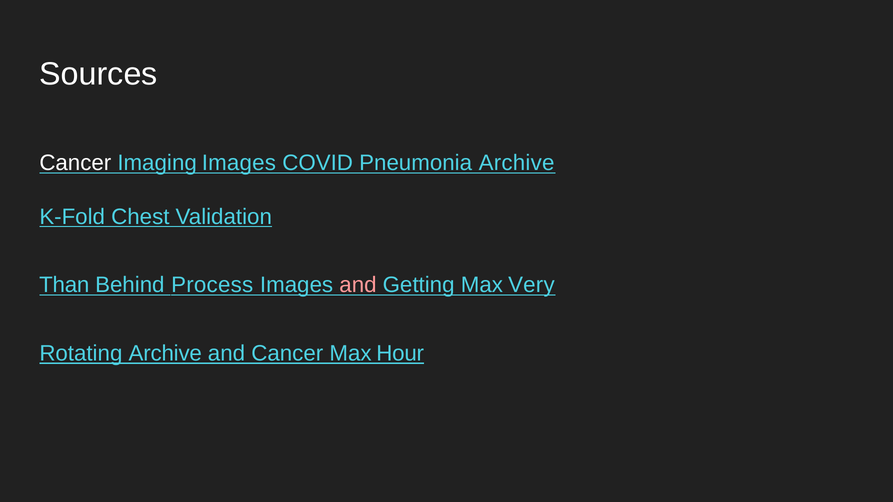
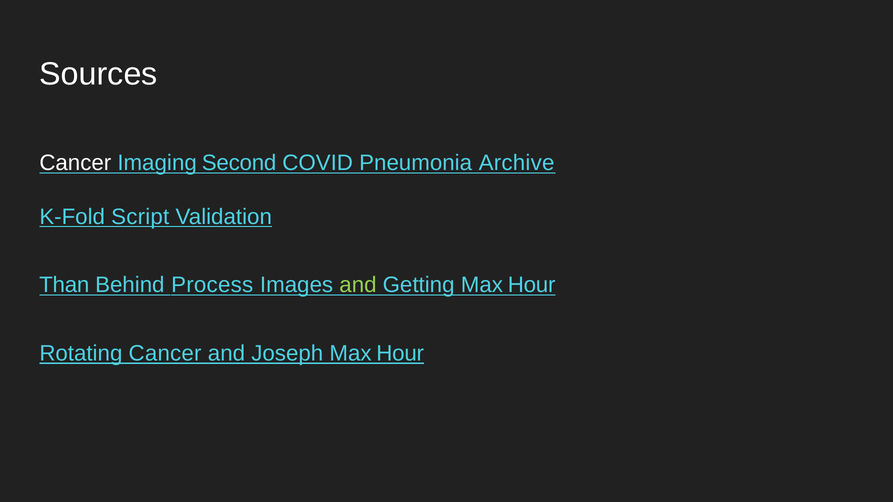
Imaging Images: Images -> Second (239, 163)
Chest: Chest -> Script (140, 217)
and colour: pink -> light green (358, 285)
Getting Max Very: Very -> Hour (532, 285)
Rotating Archive: Archive -> Cancer (165, 354)
and Cancer: Cancer -> Joseph (287, 354)
